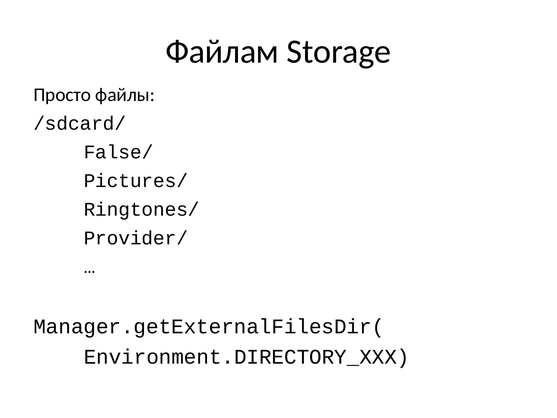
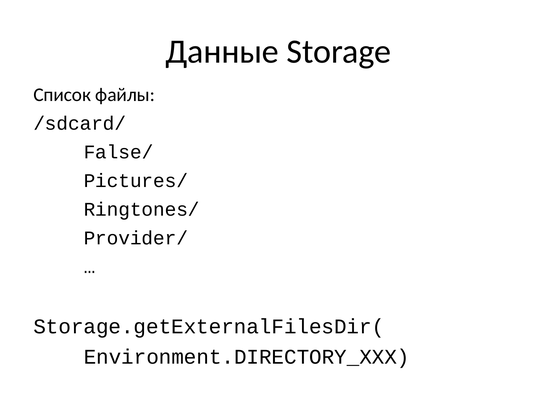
Файлам: Файлам -> Данные (222, 52)
Просто: Просто -> Список (62, 95)
Manager.getExternalFilesDir(: Manager.getExternalFilesDir( -> Storage.getExternalFilesDir( (209, 326)
